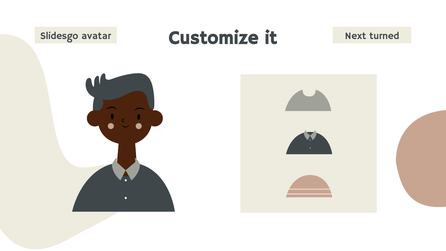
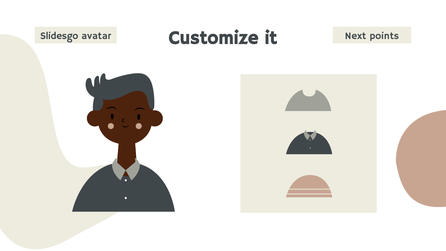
turned: turned -> points (384, 36)
